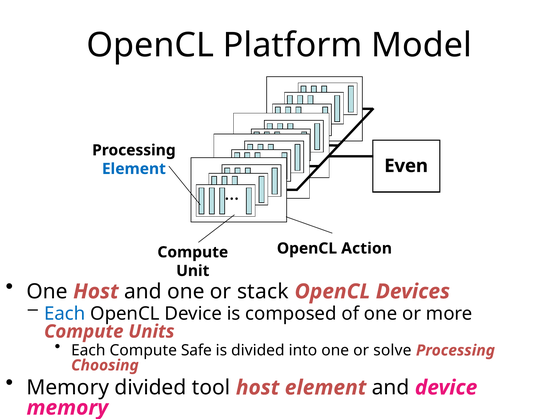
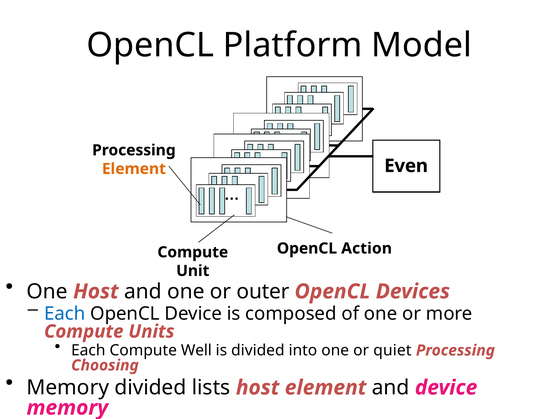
Element colour: blue -> orange (134, 169)
stack: stack -> outer (263, 292)
Safe: Safe -> Well (196, 351)
solve: solve -> quiet (392, 351)
tool: tool -> lists (211, 388)
